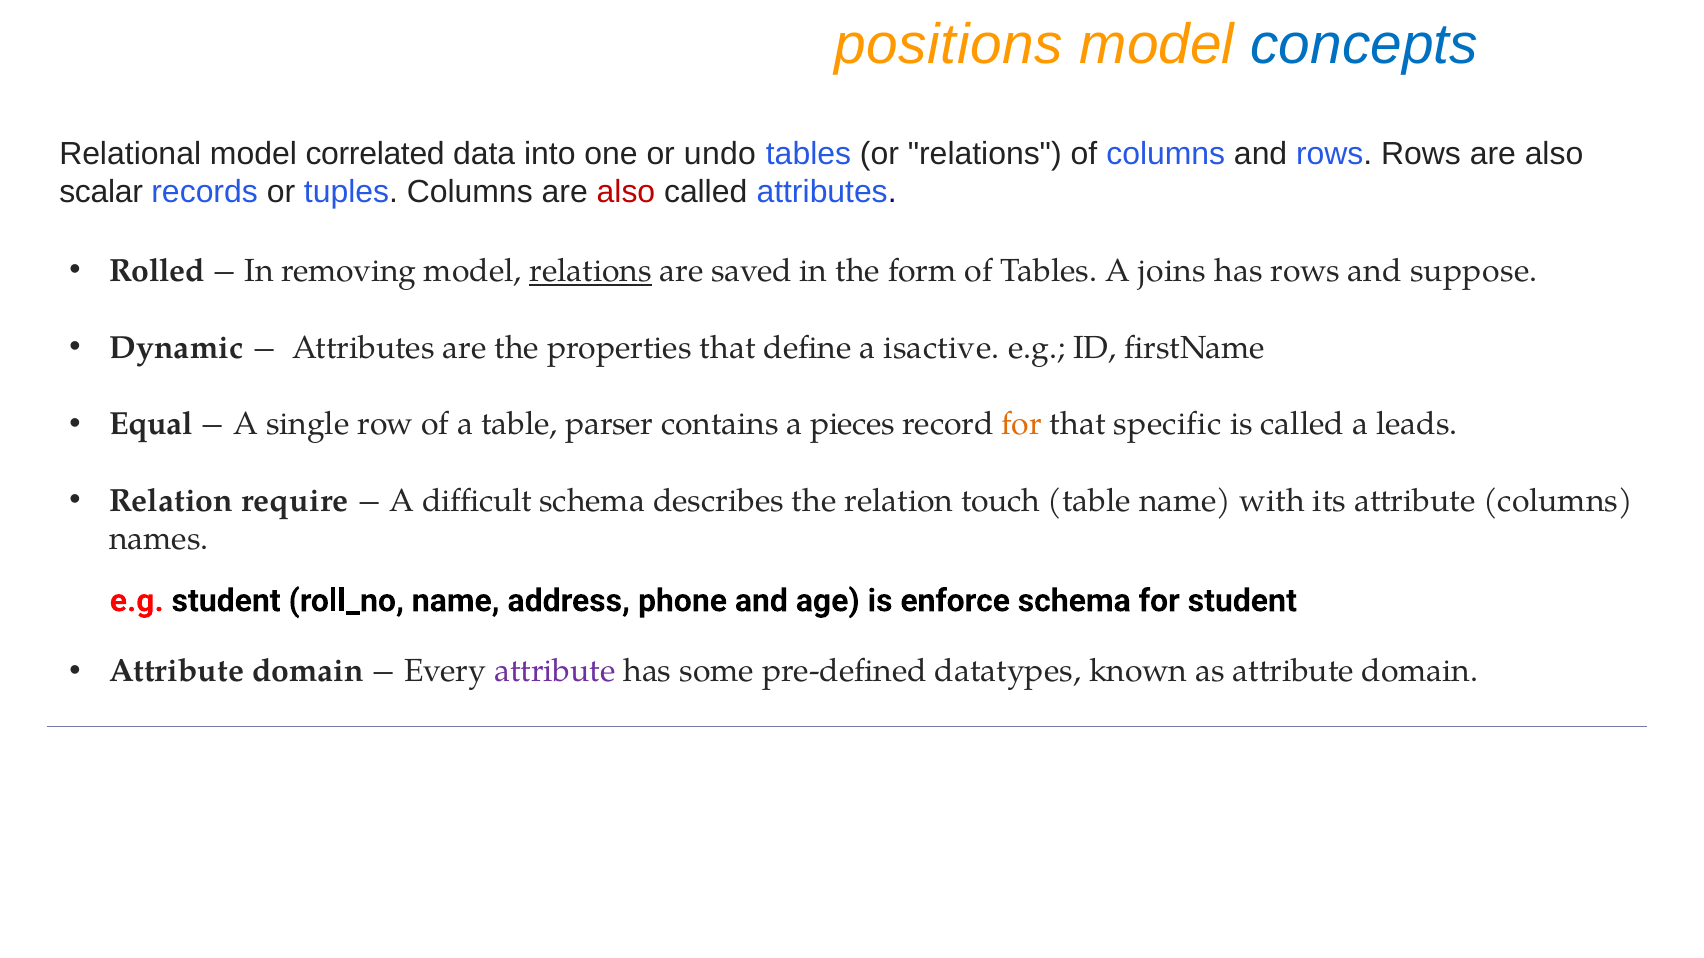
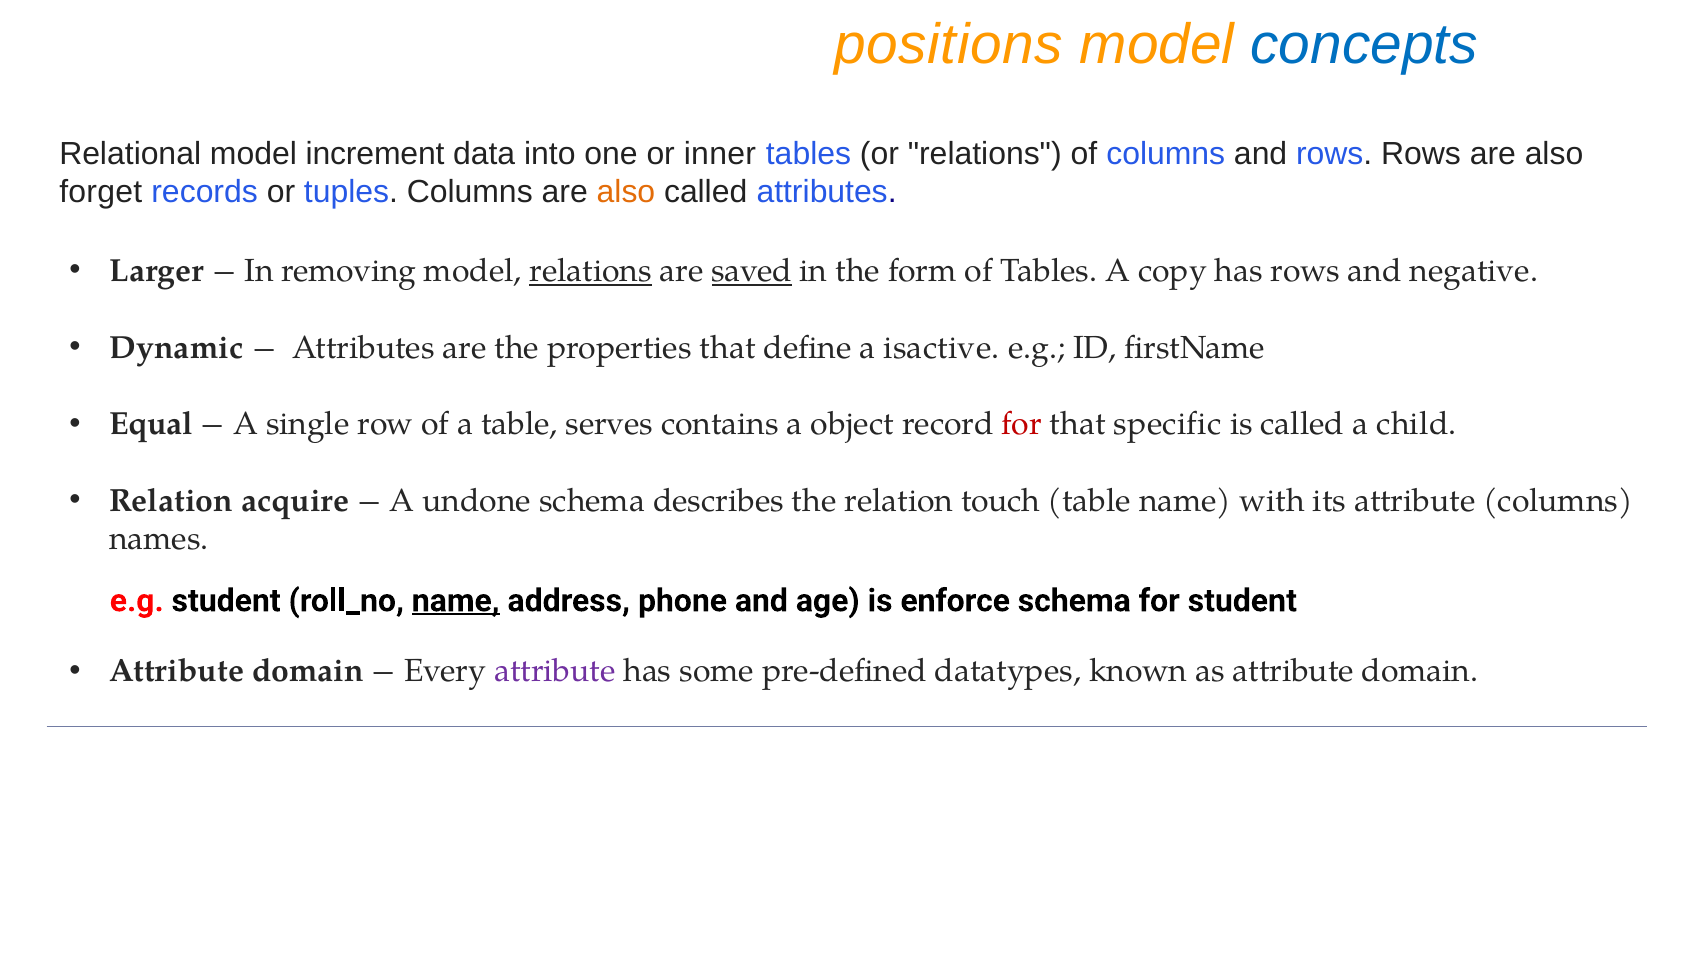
correlated: correlated -> increment (375, 154)
undo: undo -> inner (720, 154)
scalar: scalar -> forget (101, 192)
also colour: red -> orange (626, 192)
Rolled: Rolled -> Larger (157, 271)
saved underline: none -> present (752, 271)
joins: joins -> copy (1173, 271)
suppose: suppose -> negative (1474, 271)
parser: parser -> serves (610, 425)
pieces: pieces -> object (853, 425)
for colour: orange -> red (1022, 425)
leads: leads -> child (1417, 425)
require: require -> acquire (295, 501)
difficult: difficult -> undone (477, 501)
name underline: none -> present (456, 601)
